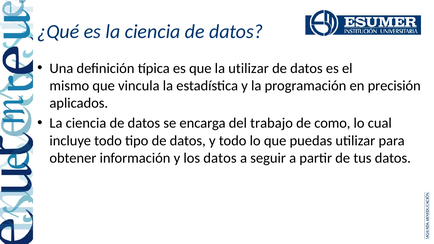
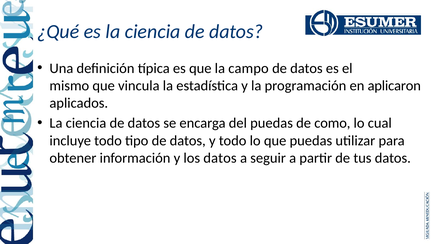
la utilizar: utilizar -> campo (249, 68)
precisión: precisión -> aplicaron (394, 86)
del trabajo: trabajo -> puedas (272, 123)
